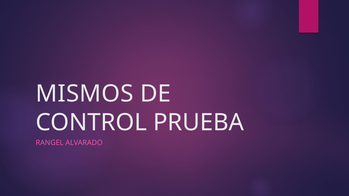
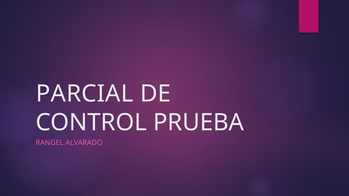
MISMOS: MISMOS -> PARCIAL (85, 94)
